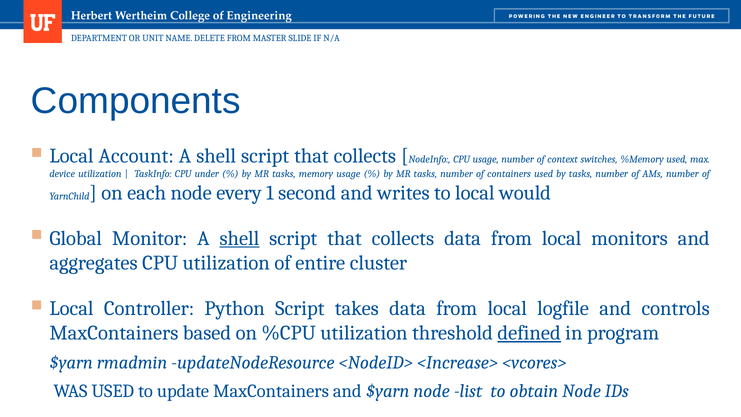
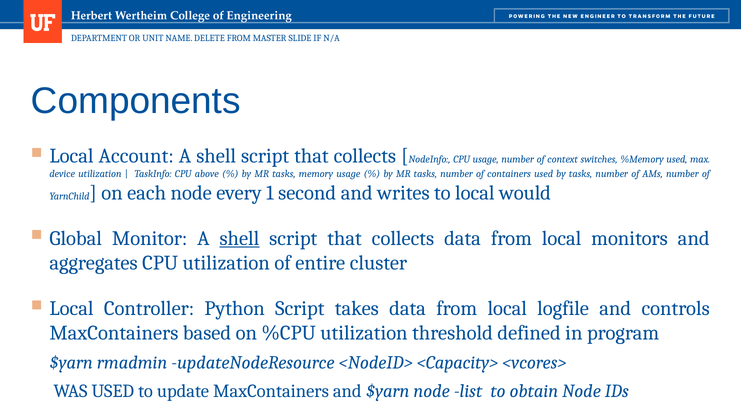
under: under -> above (207, 174)
defined underline: present -> none (529, 333)
<Increase>: <Increase> -> <Capacity> (458, 362)
